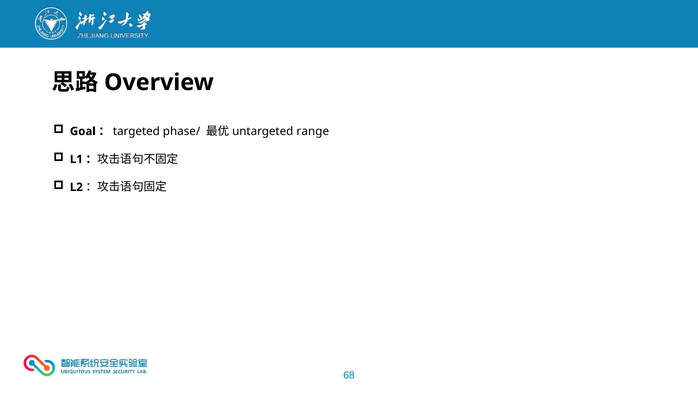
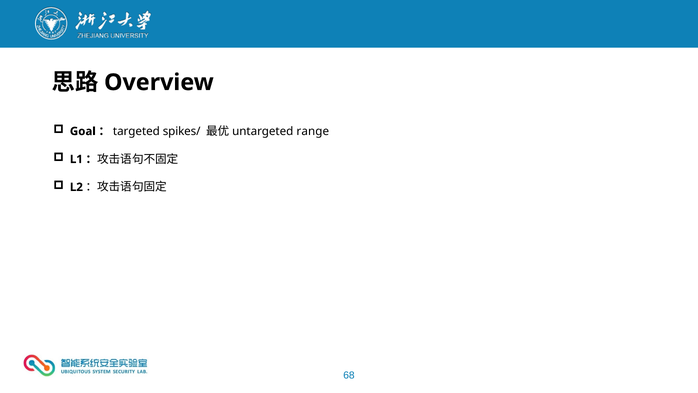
phase/: phase/ -> spikes/ (182, 131)
